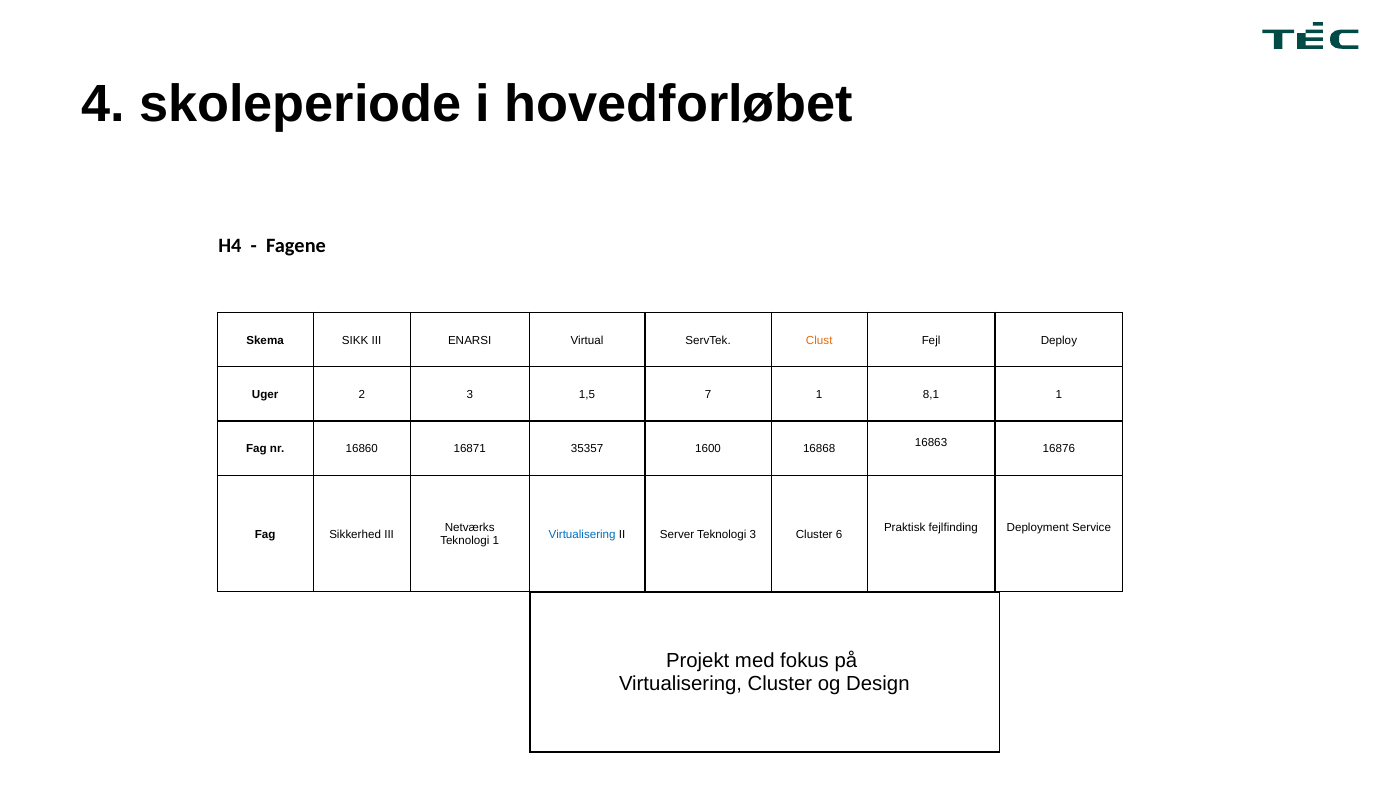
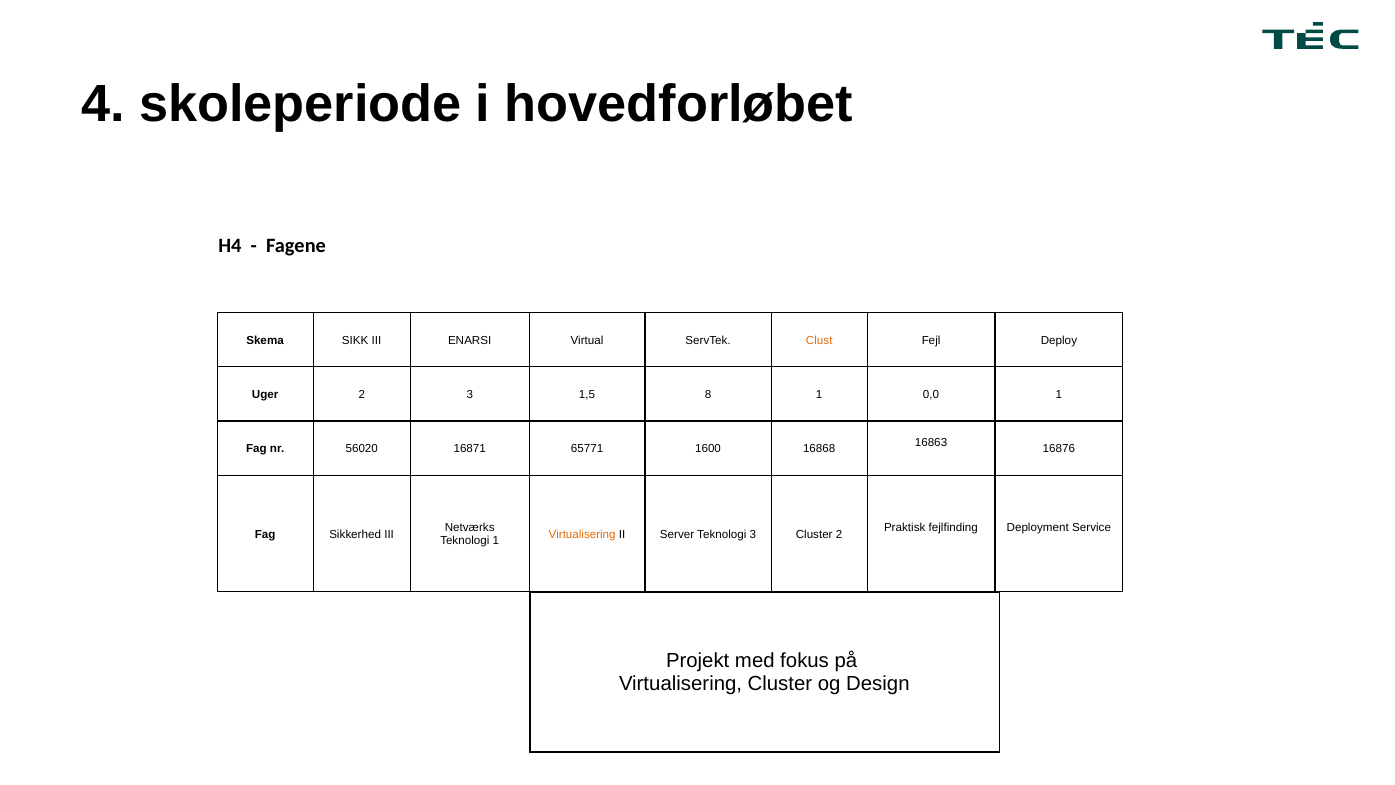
7: 7 -> 8 (708, 394)
8,1: 8,1 -> 0,0 (931, 394)
16860: 16860 -> 56020 (362, 449)
35357: 35357 -> 65771 (587, 449)
Virtualisering colour: blue -> orange (582, 534)
Cluster 6: 6 -> 2 (839, 534)
